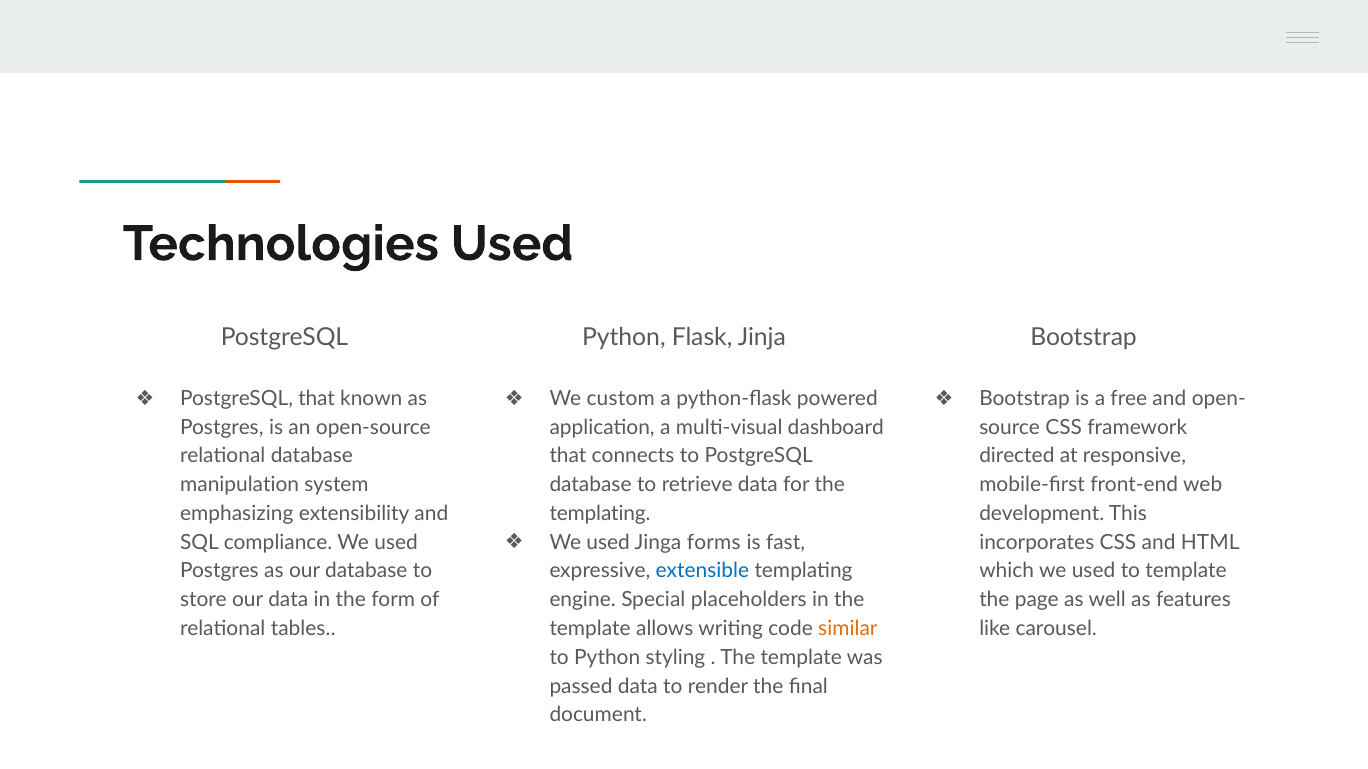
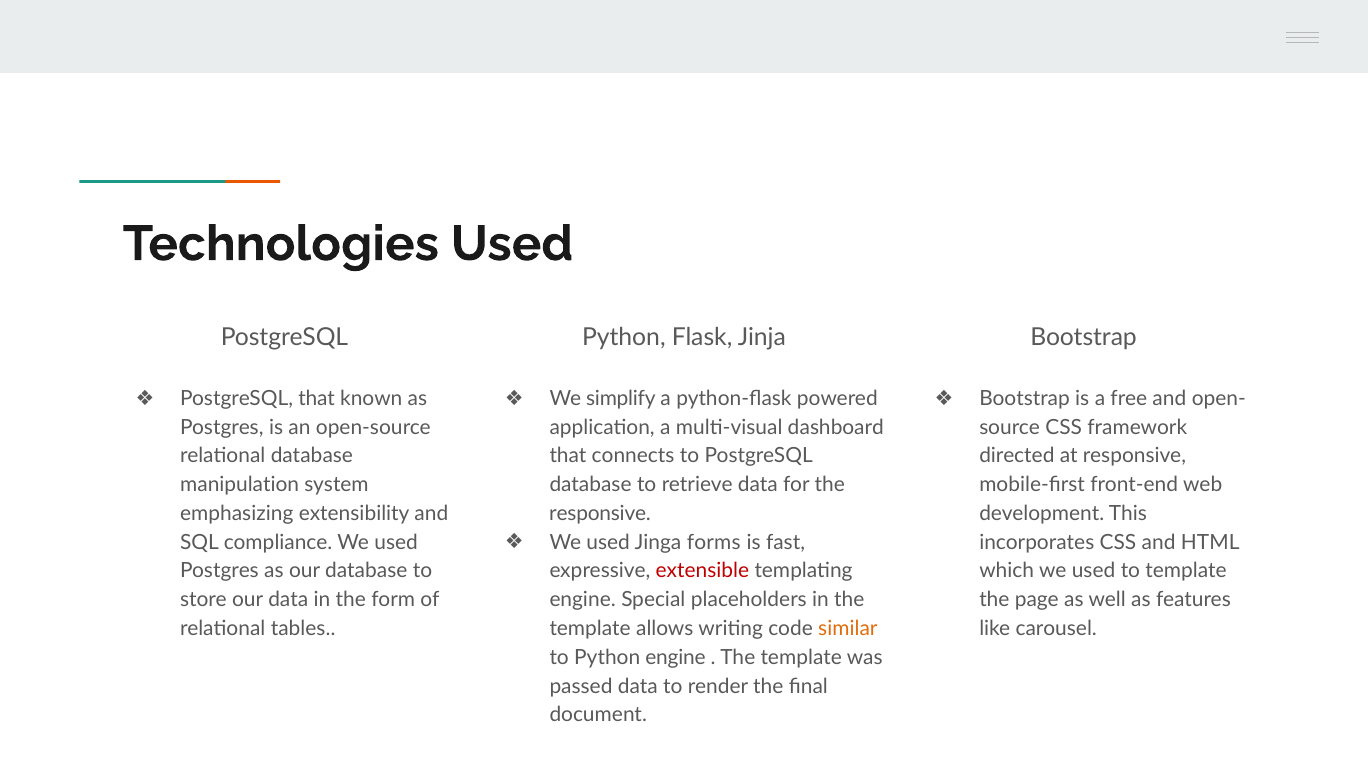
custom: custom -> simplify (621, 399)
templating: templating -> responsive (600, 514)
extensible colour: blue -> red (702, 571)
Python styling: styling -> engine (676, 658)
